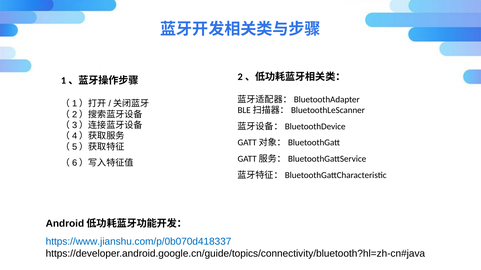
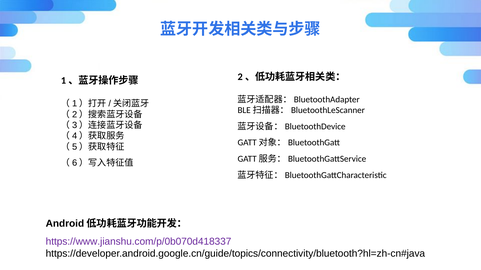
https://www.jianshu.com/p/0b070d418337 colour: blue -> purple (139, 242)
